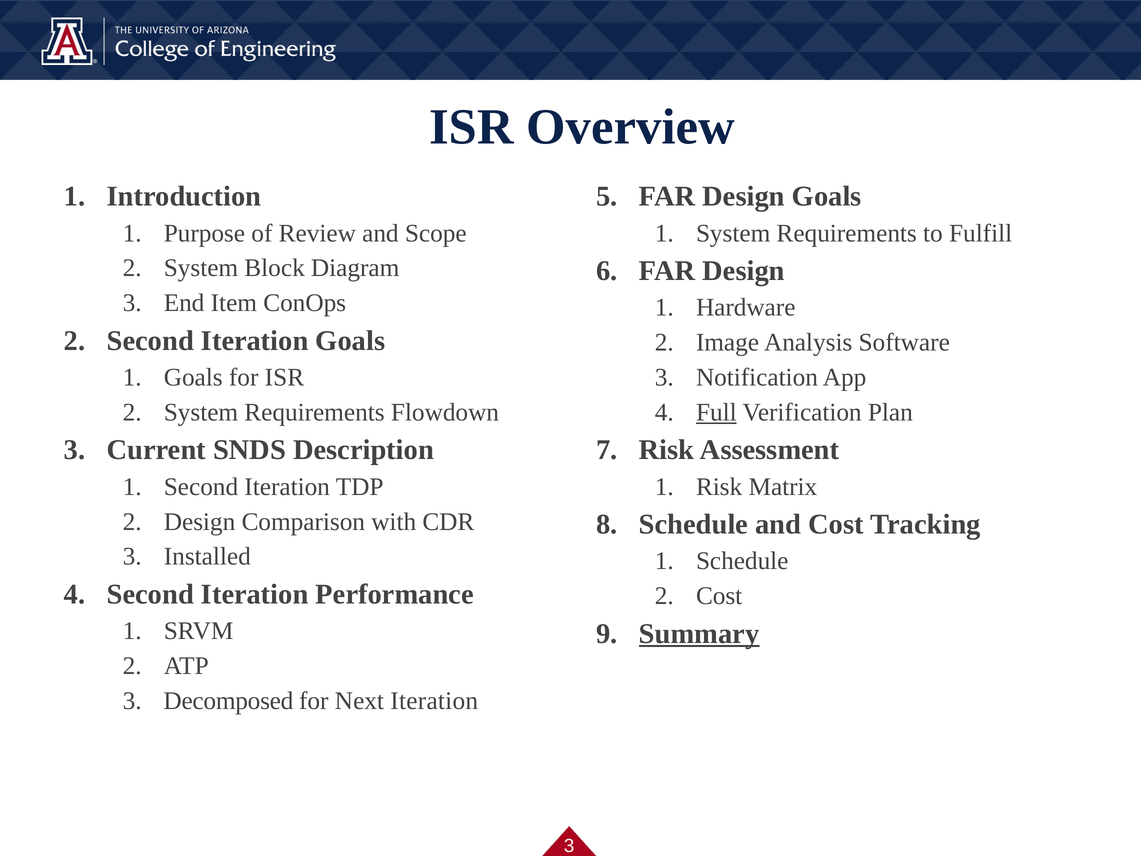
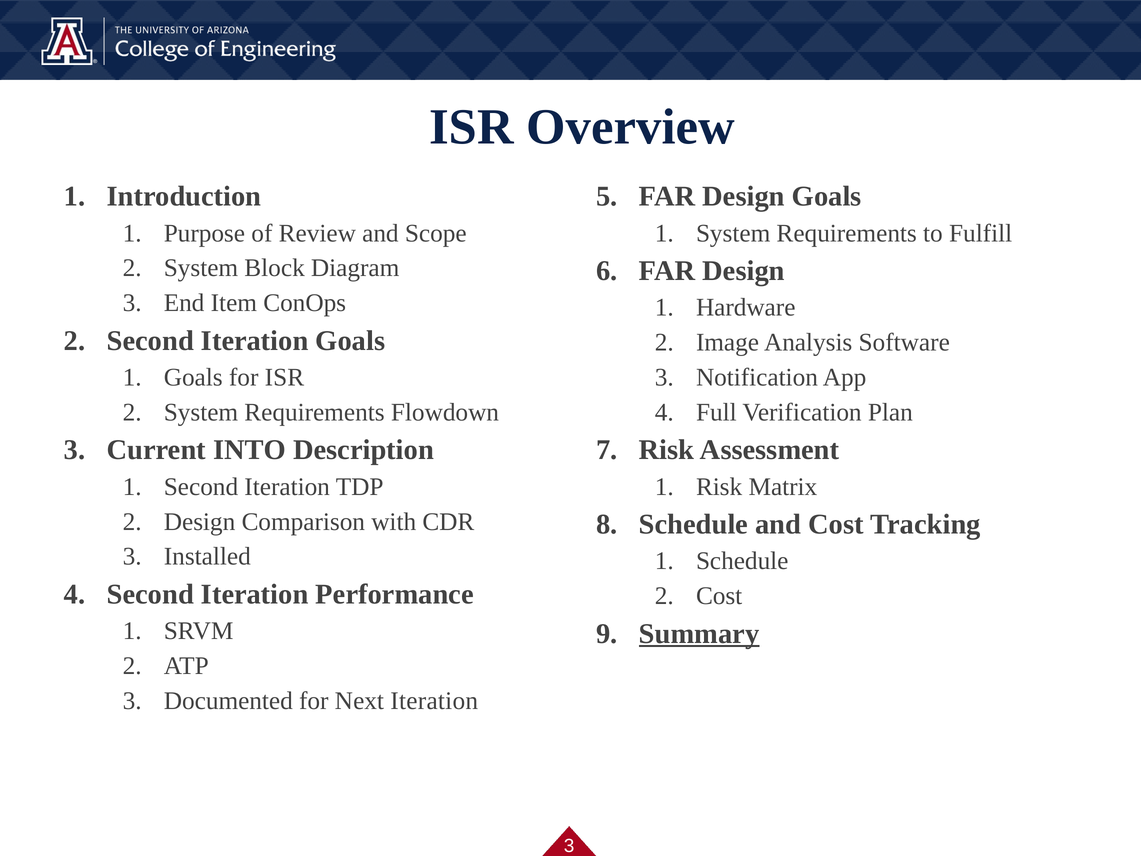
Full underline: present -> none (716, 412)
SNDS: SNDS -> INTO (249, 450)
Decomposed: Decomposed -> Documented (228, 701)
